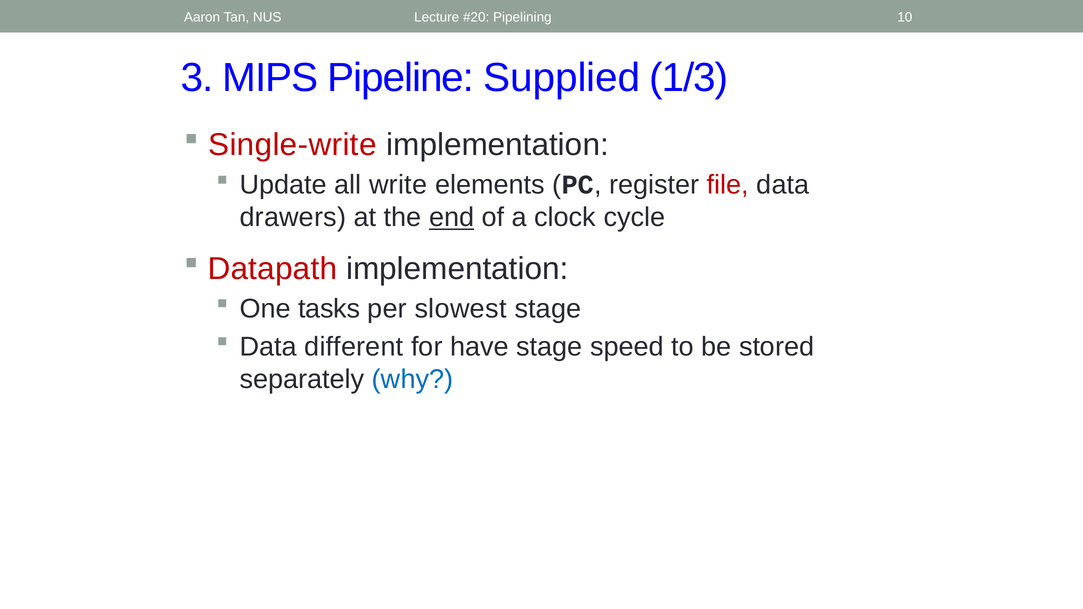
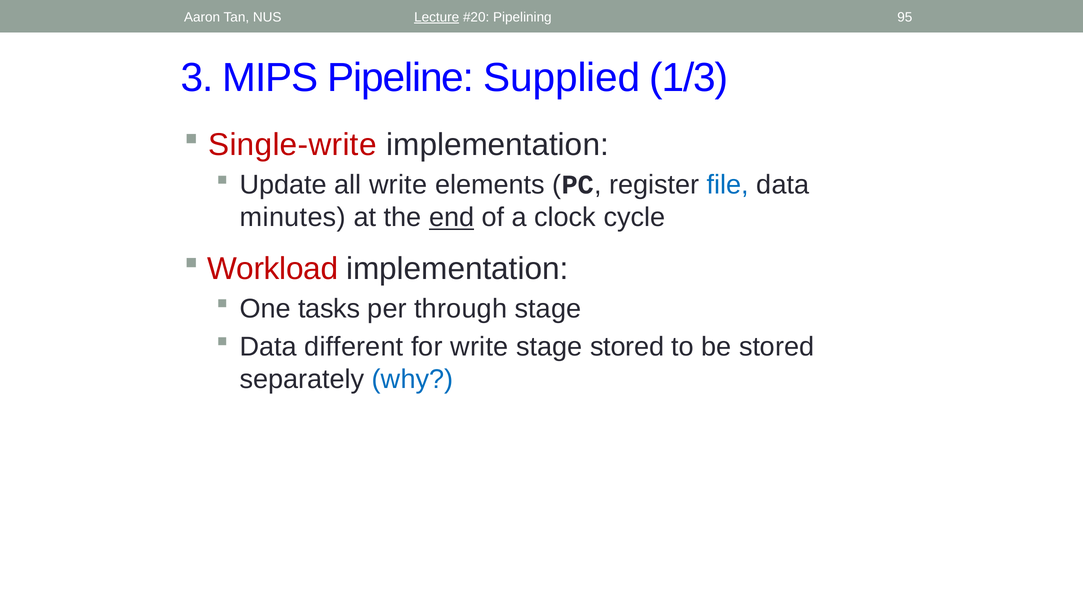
Lecture underline: none -> present (437, 17)
10: 10 -> 95 (905, 17)
file colour: red -> blue (728, 185)
drawers: drawers -> minutes (293, 218)
Datapath: Datapath -> Workload (273, 269)
slowest: slowest -> through (461, 309)
for have: have -> write (479, 347)
stage speed: speed -> stored (627, 347)
